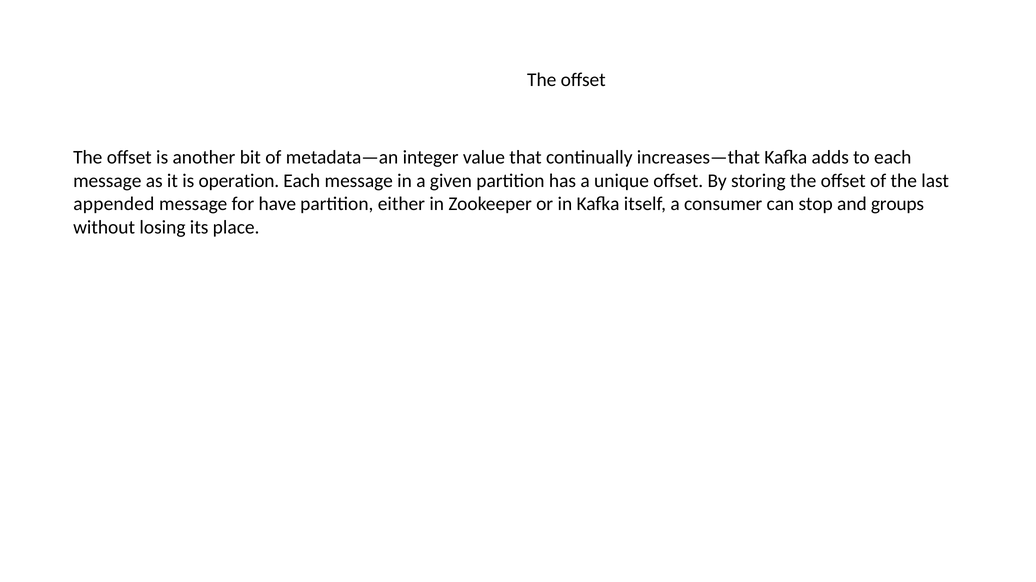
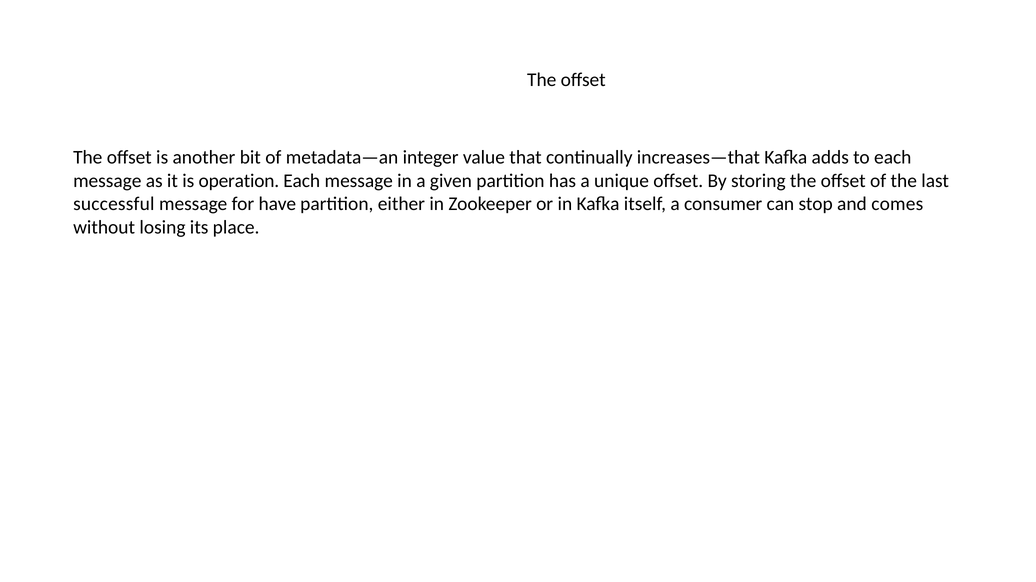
appended: appended -> successful (114, 204)
groups: groups -> comes (897, 204)
